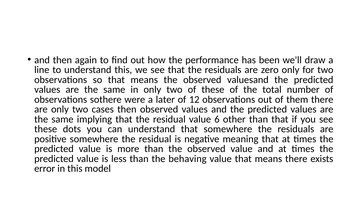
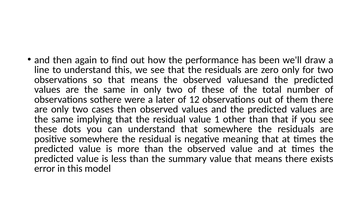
6: 6 -> 1 (217, 119)
behaving: behaving -> summary (188, 159)
